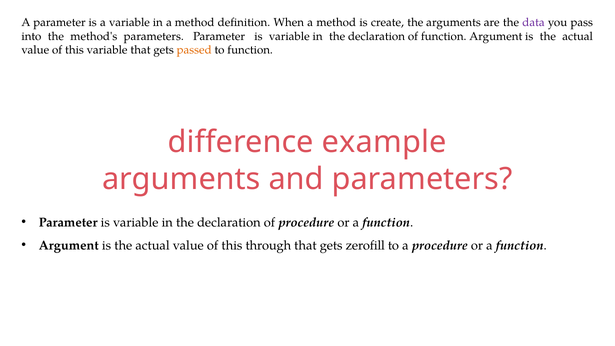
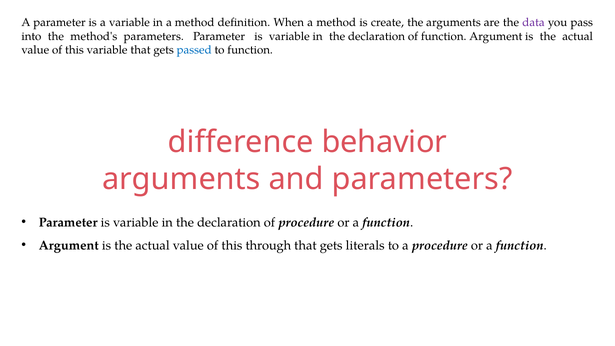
passed colour: orange -> blue (194, 50)
example: example -> behavior (384, 142)
zerofill: zerofill -> literals (365, 245)
